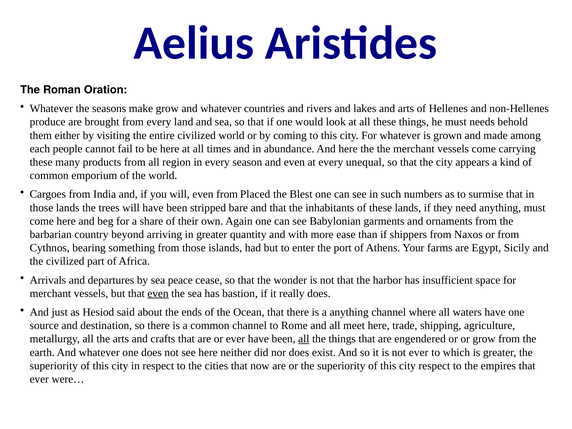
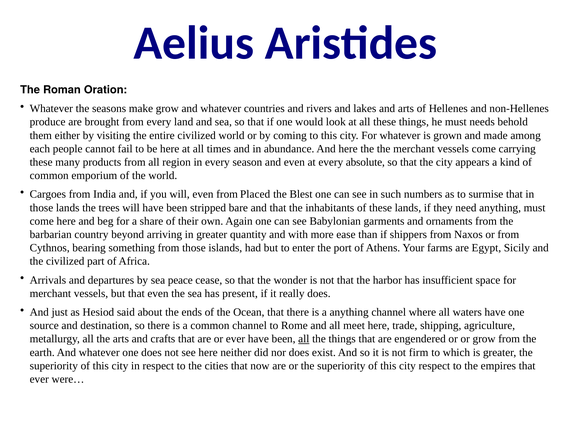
unequal: unequal -> absolute (365, 162)
even underline: present -> none (158, 293)
bastion: bastion -> present (240, 293)
not ever: ever -> firm (419, 352)
